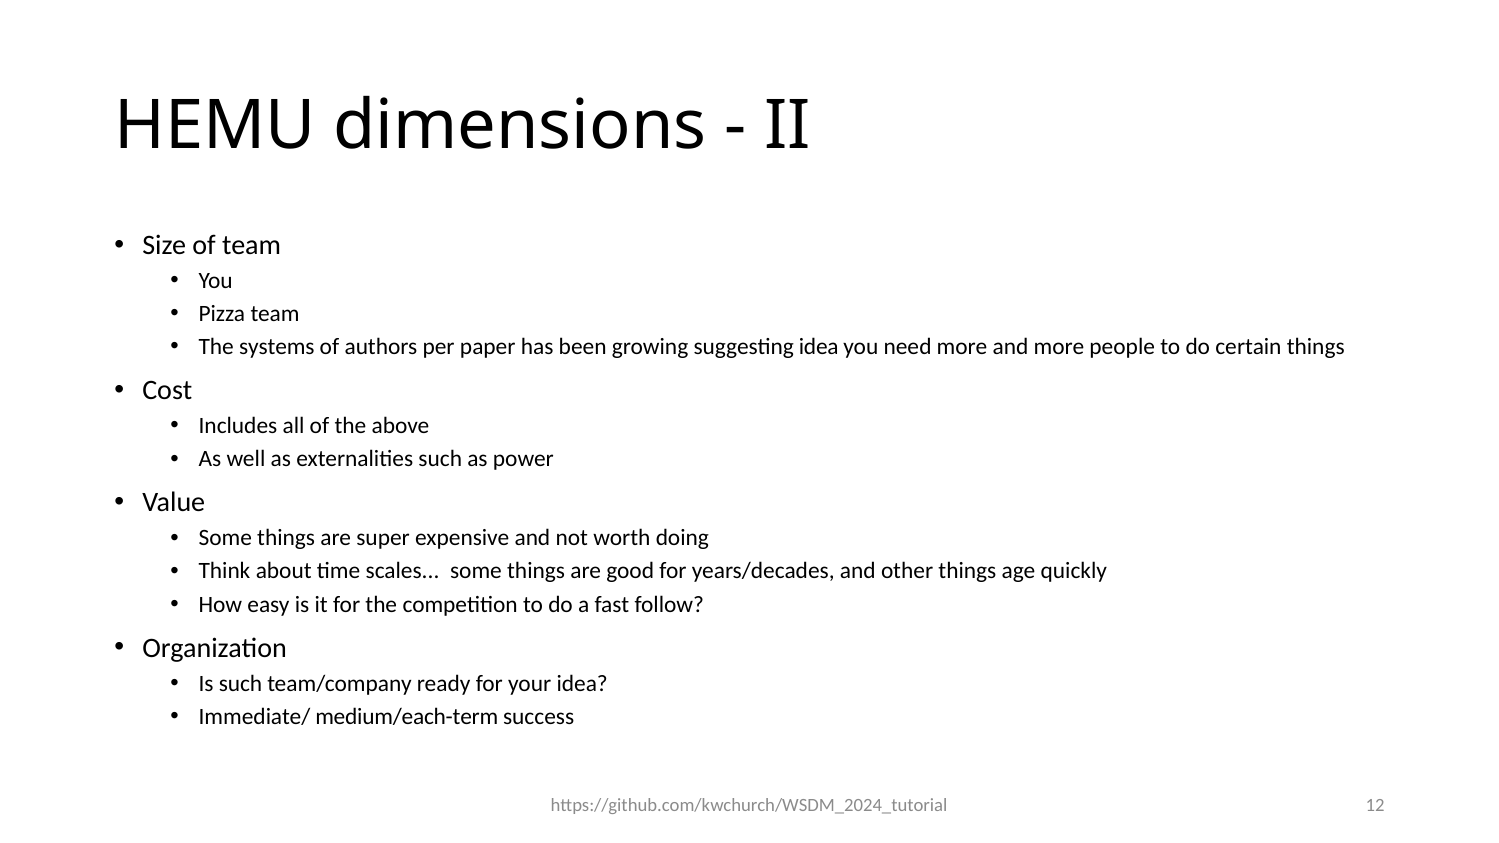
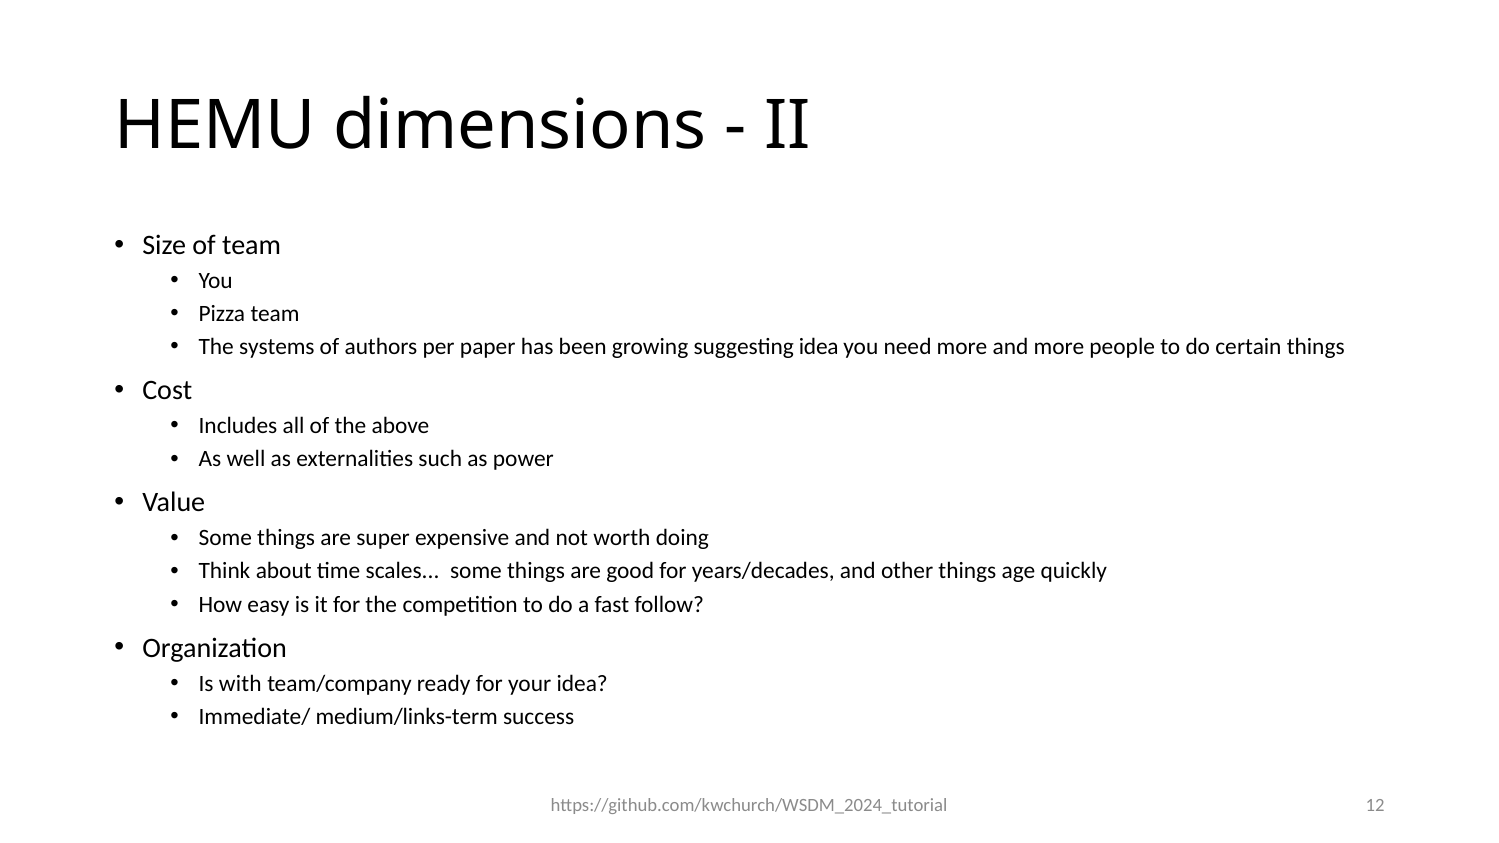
Is such: such -> with (240, 684)
medium/each-term: medium/each-term -> medium/links-term (407, 717)
